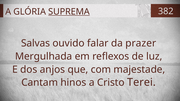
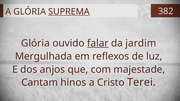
Salvas: Salvas -> Glória (35, 43)
falar underline: none -> present (98, 43)
prazer: prazer -> jardim (141, 43)
